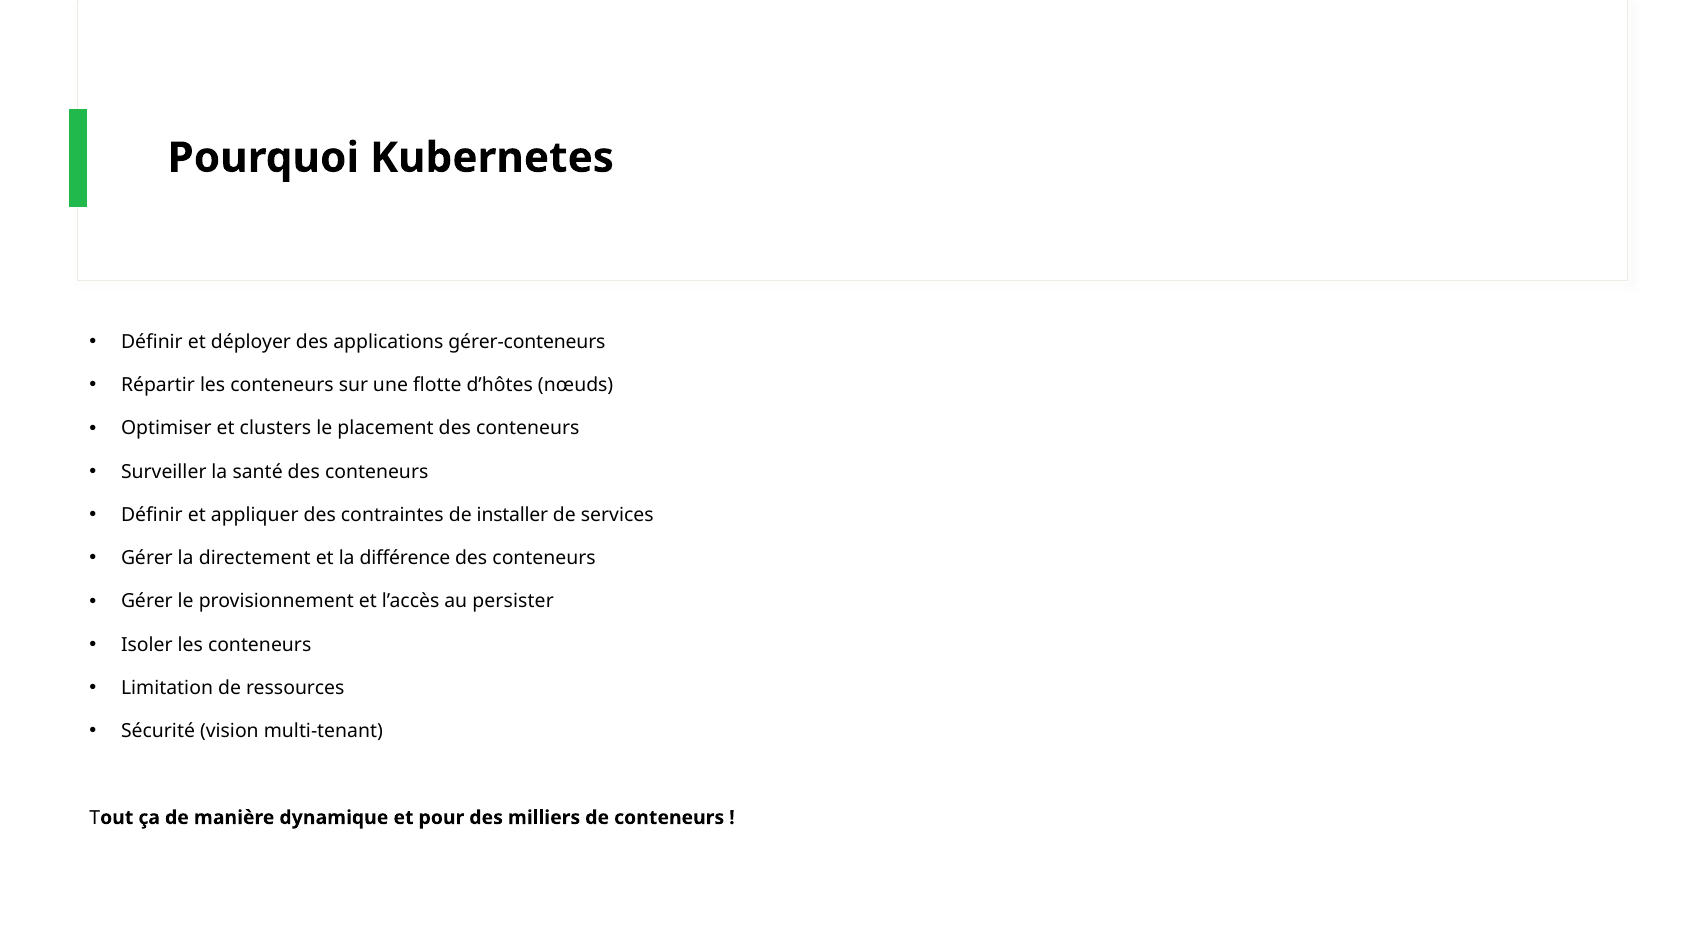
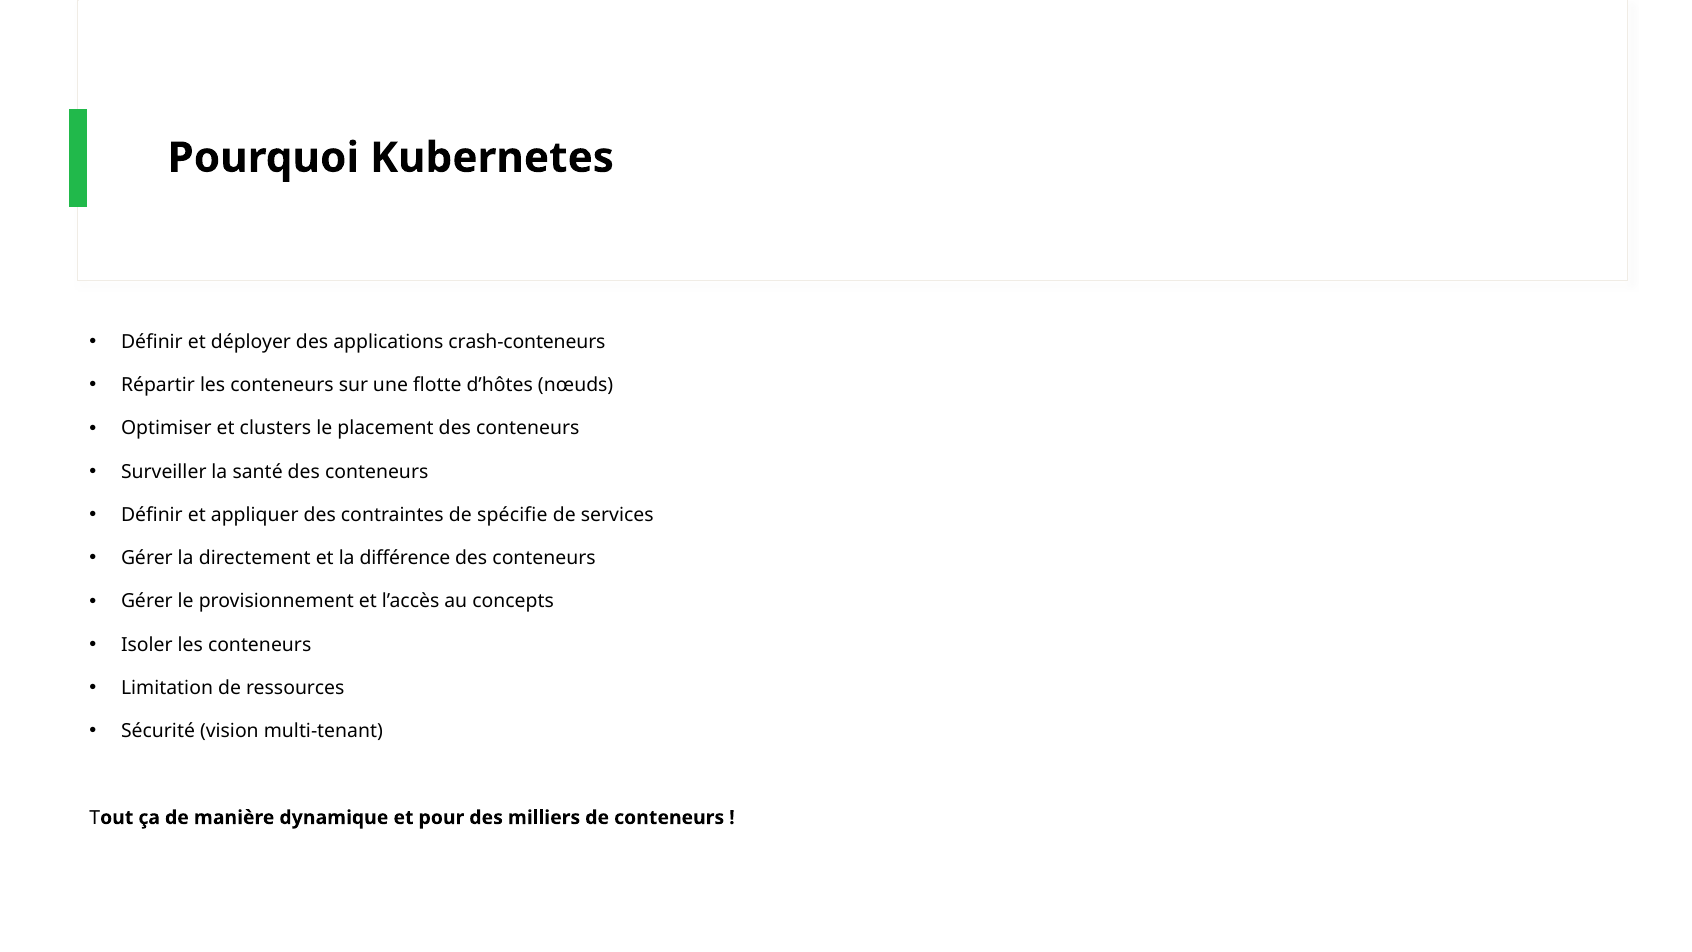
gérer-conteneurs: gérer-conteneurs -> crash-conteneurs (527, 342)
installer: installer -> spécifie (512, 515)
persister: persister -> concepts (513, 601)
